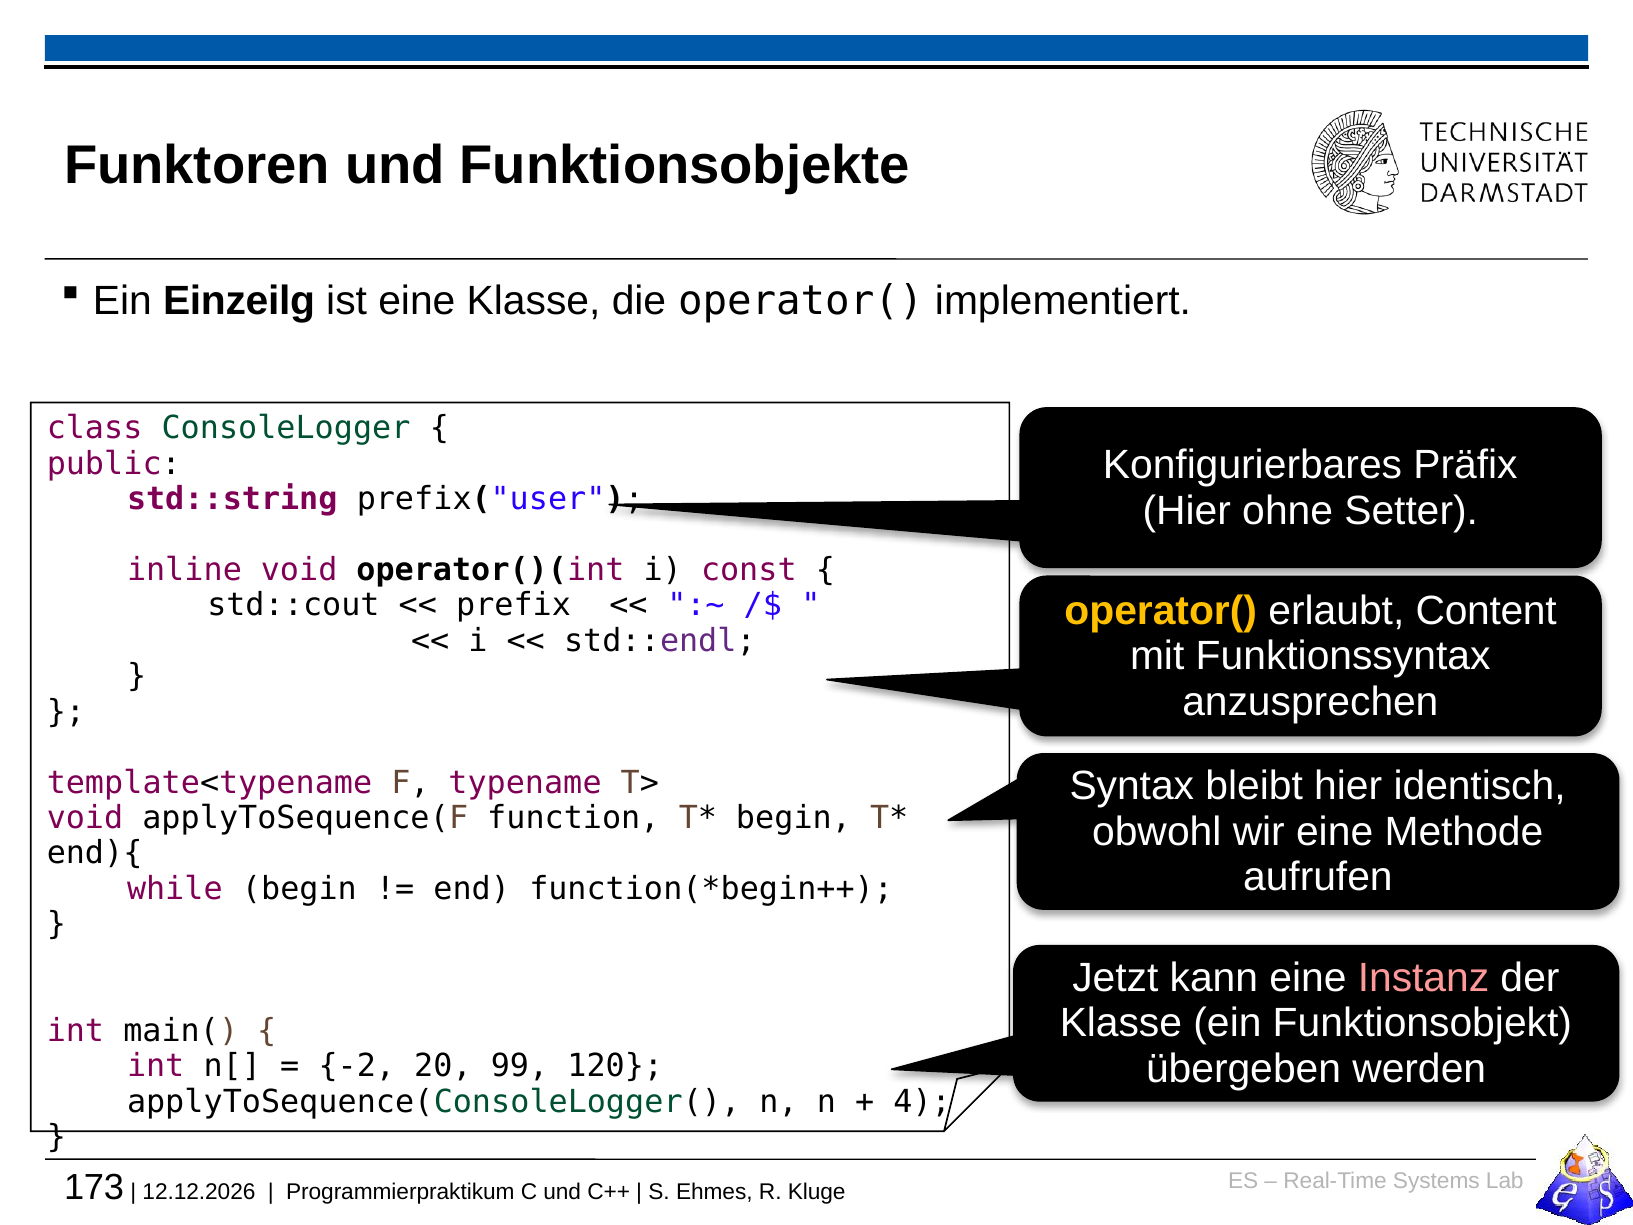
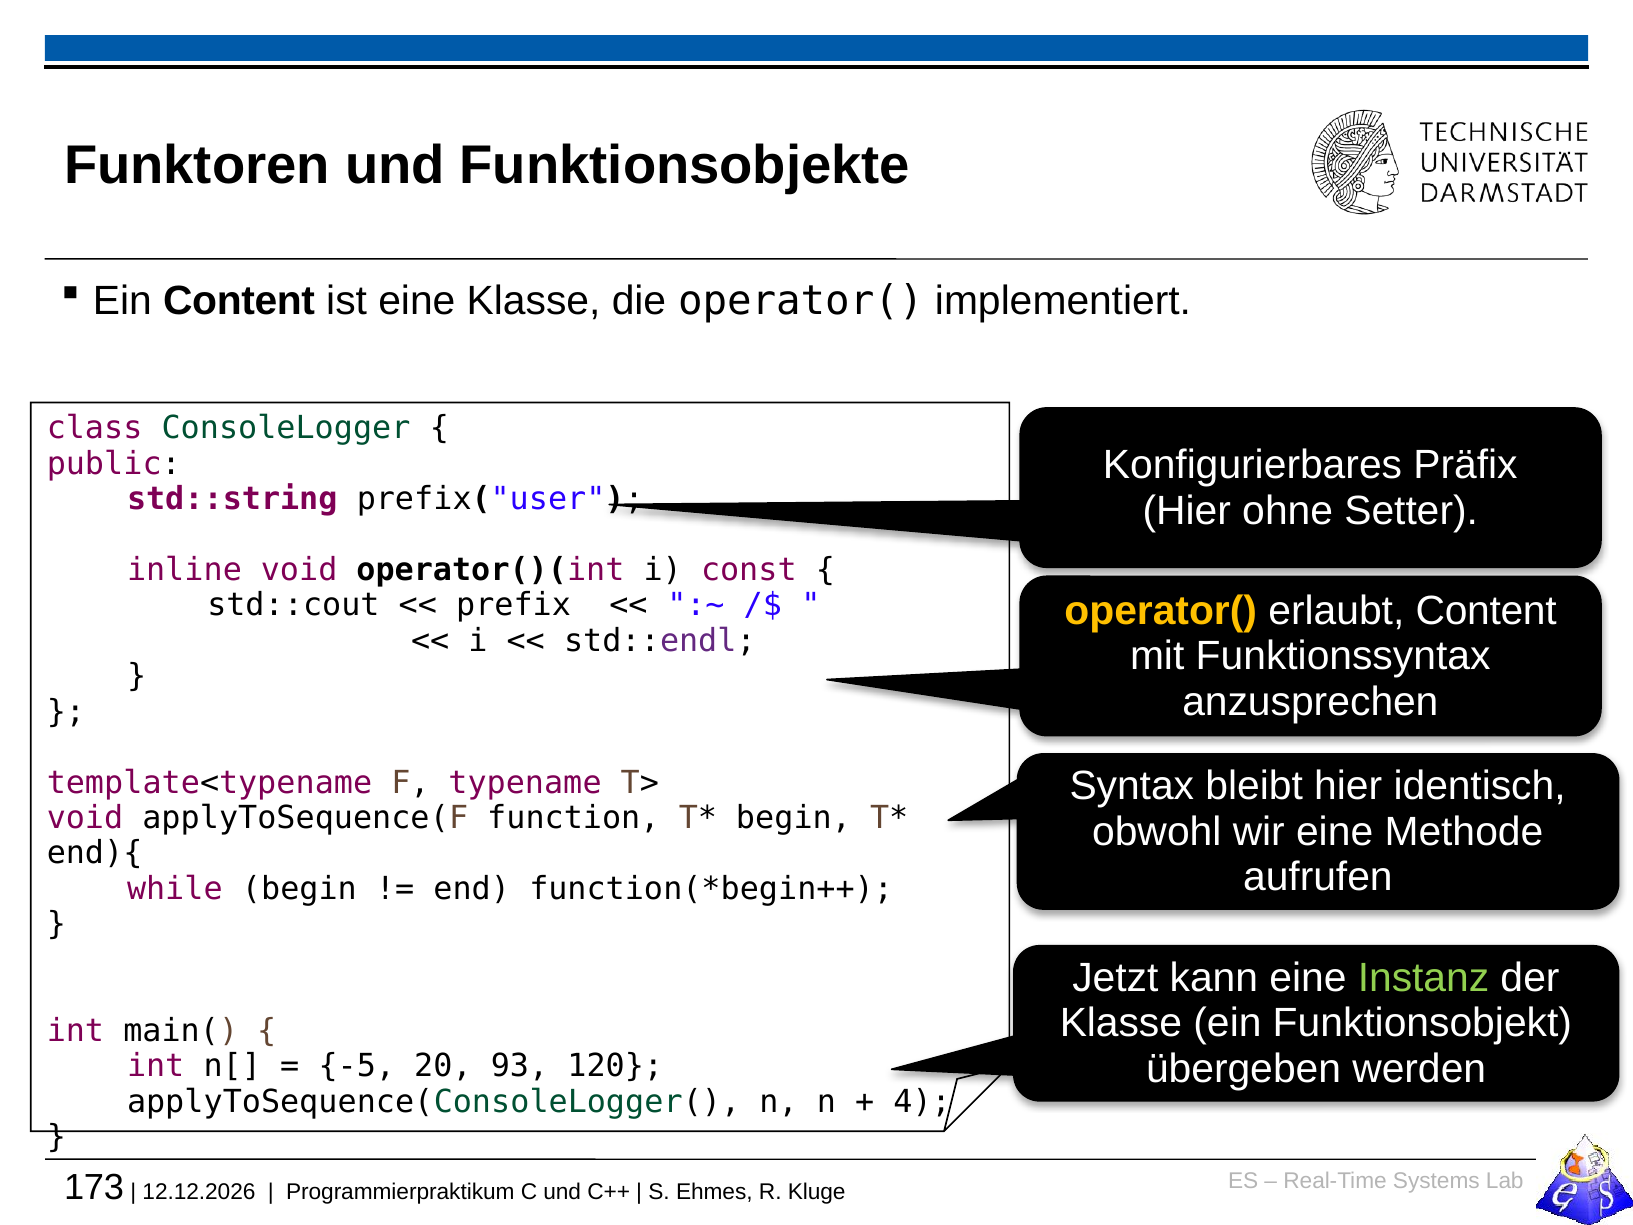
Ein Einzeilg: Einzeilg -> Content (239, 301)
Instanz colour: pink -> light green (1424, 978)
-2: -2 -> -5 (357, 1066)
99: 99 -> 93 (520, 1066)
